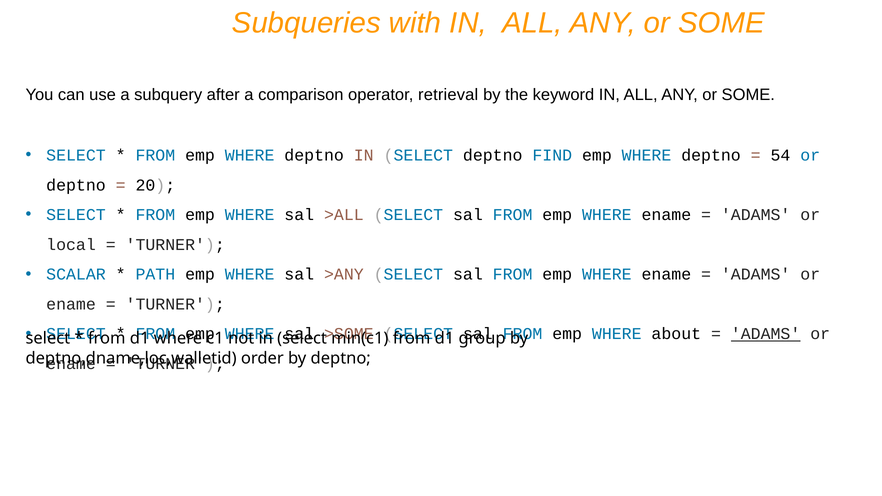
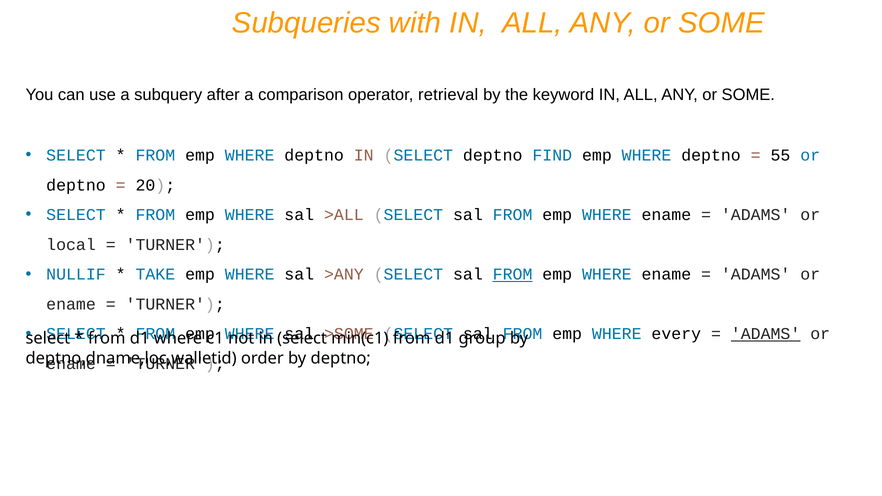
54: 54 -> 55 (780, 155)
SCALAR: SCALAR -> NULLIF (76, 275)
PATH: PATH -> TAKE (155, 275)
FROM underline: none -> present (513, 275)
about: about -> every (676, 334)
